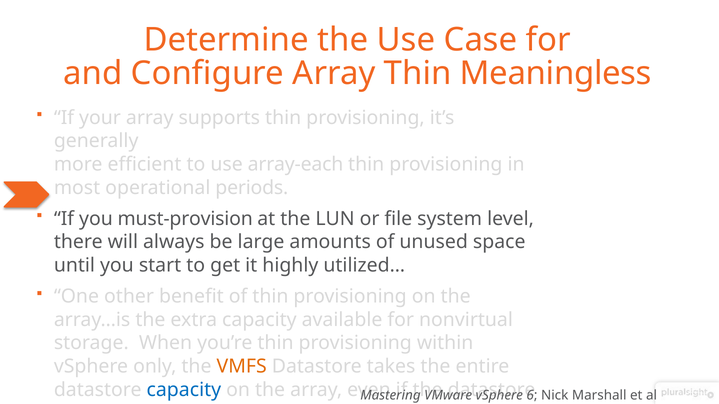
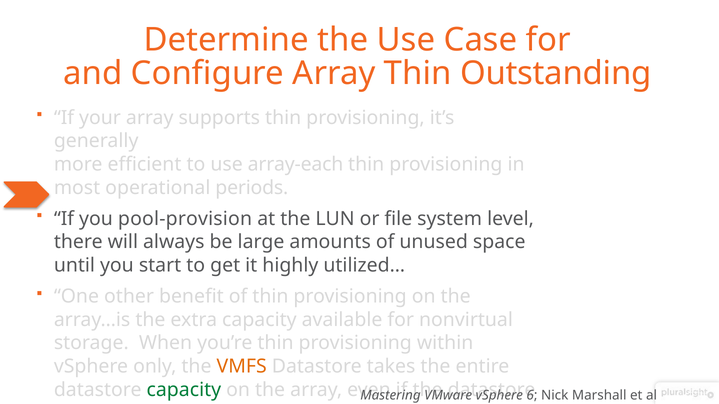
Meaningless: Meaningless -> Outstanding (556, 73)
must-provision: must-provision -> pool-provision (185, 219)
capacity colour: blue -> green (184, 390)
